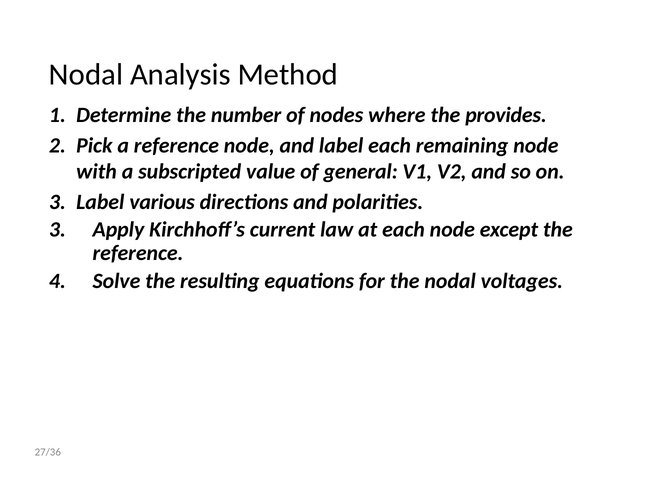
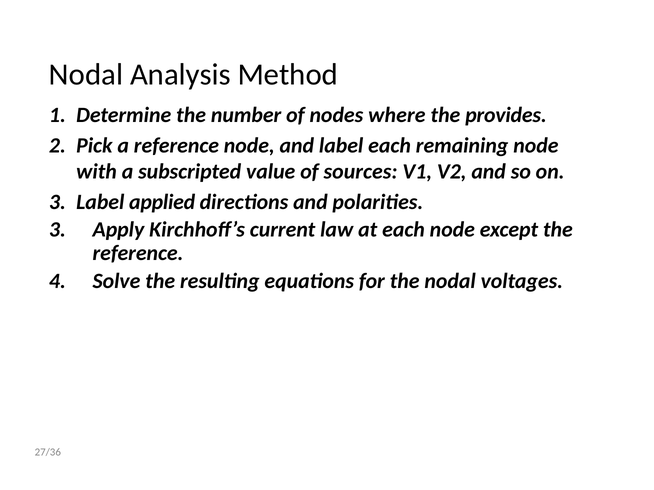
general: general -> sources (361, 172)
various: various -> applied (162, 202)
